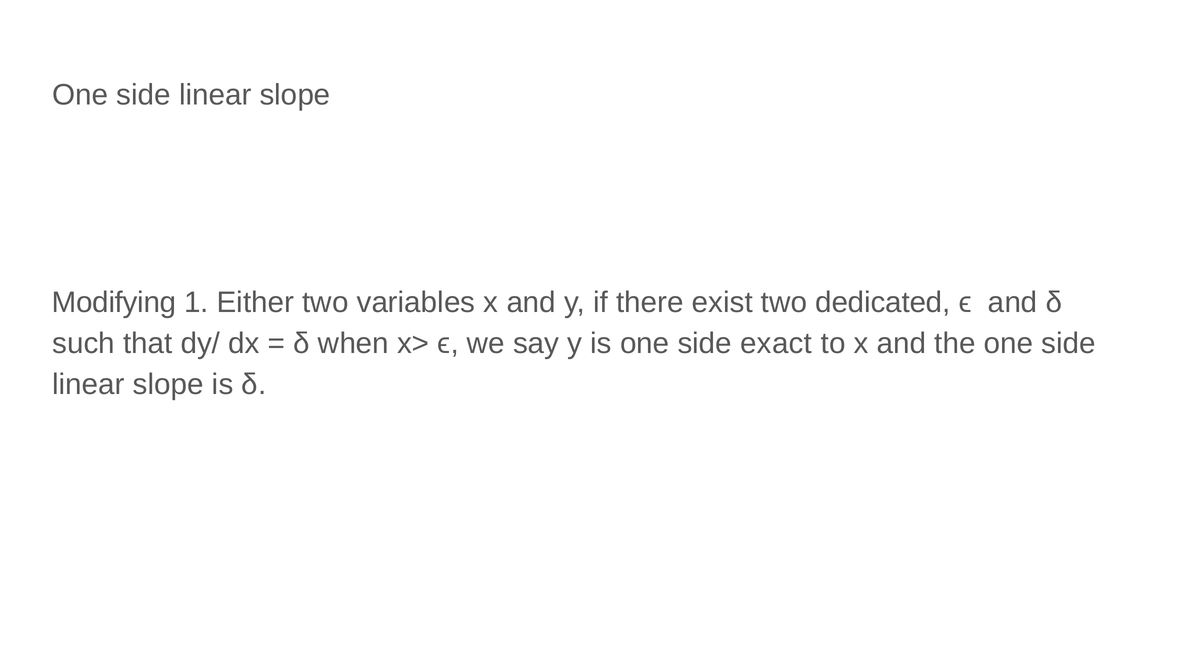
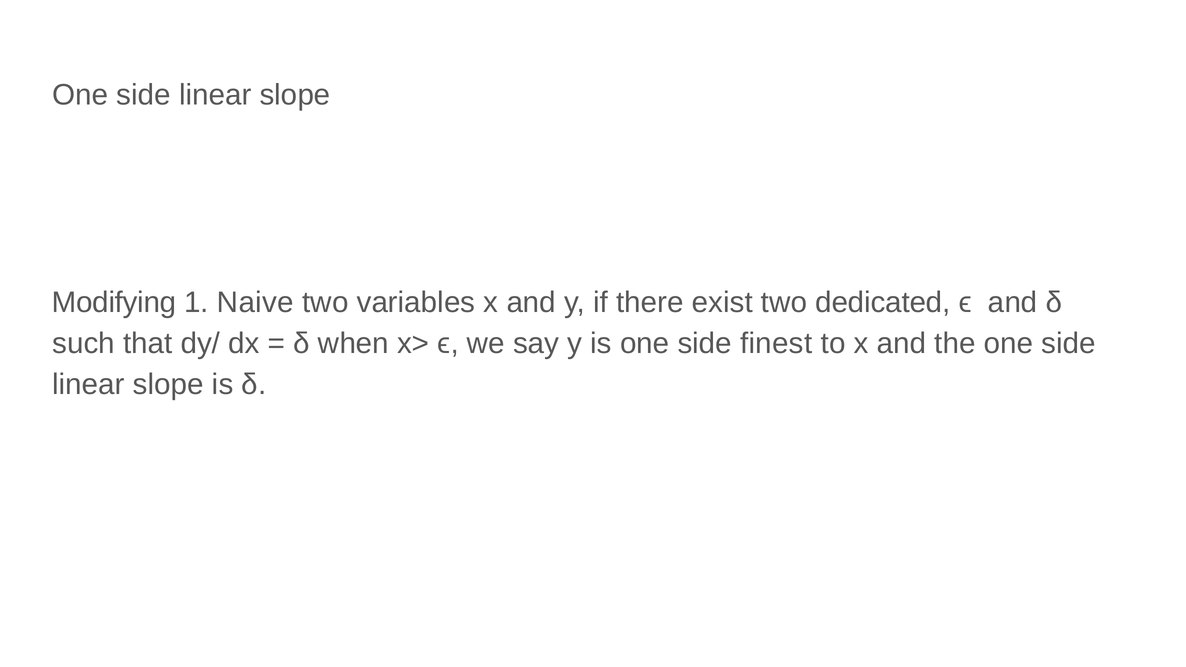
Either: Either -> Naive (255, 302)
exact: exact -> finest (776, 343)
